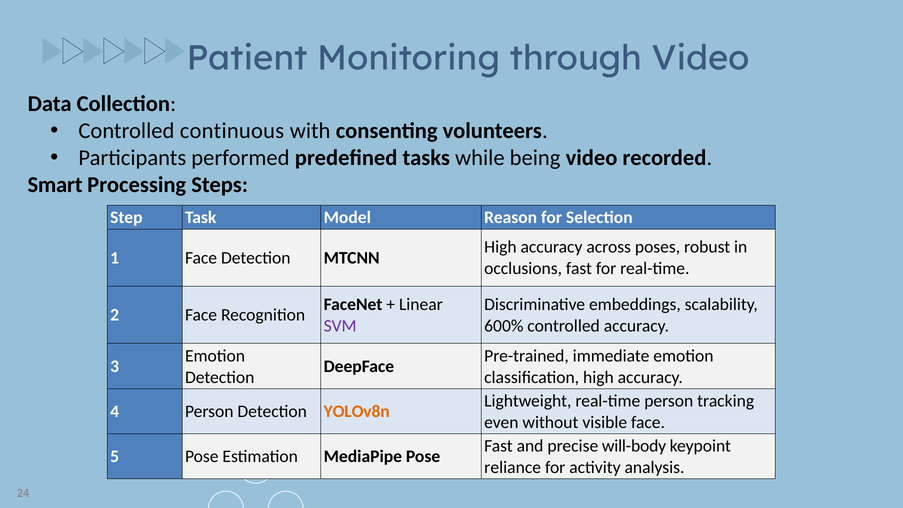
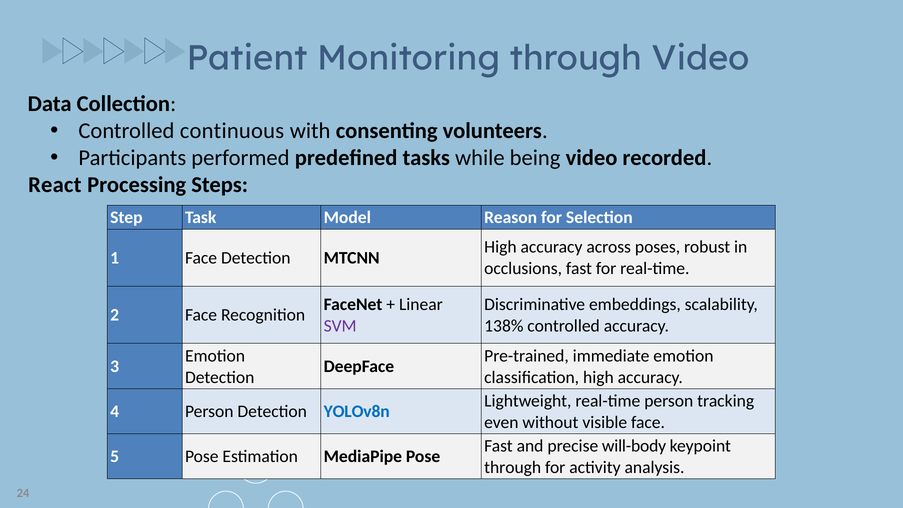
Smart: Smart -> React (55, 185)
600%: 600% -> 138% (504, 326)
YOLOv8n colour: orange -> blue (357, 411)
reliance: reliance -> through (513, 467)
